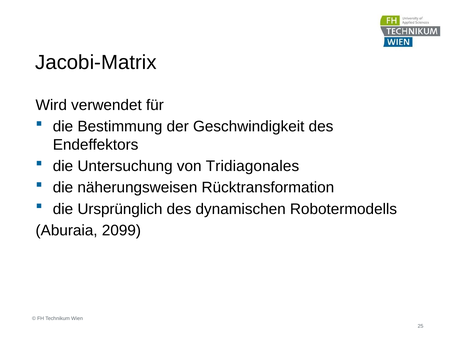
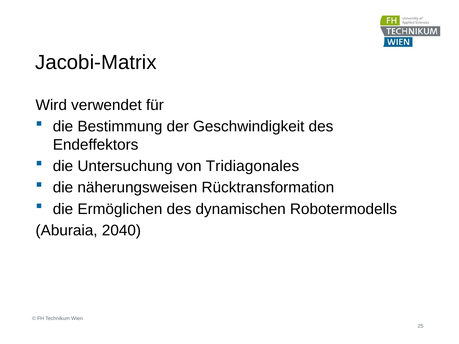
Ursprünglich: Ursprünglich -> Ermöglichen (120, 209)
2099: 2099 -> 2040 (121, 231)
